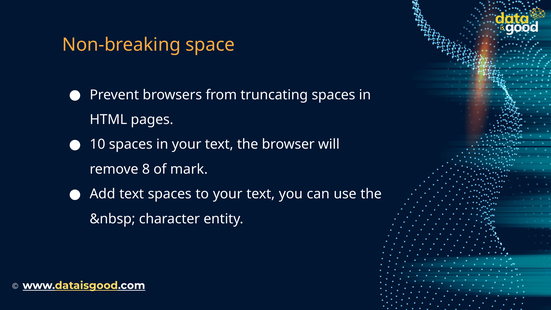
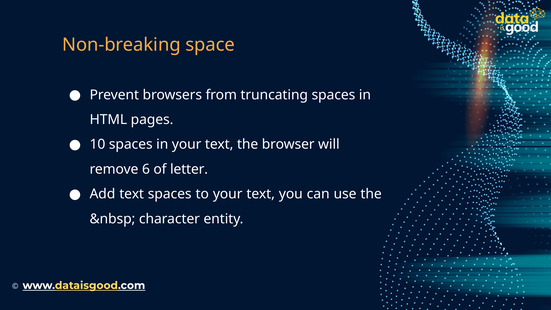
8: 8 -> 6 (146, 169)
mark: mark -> letter (189, 169)
